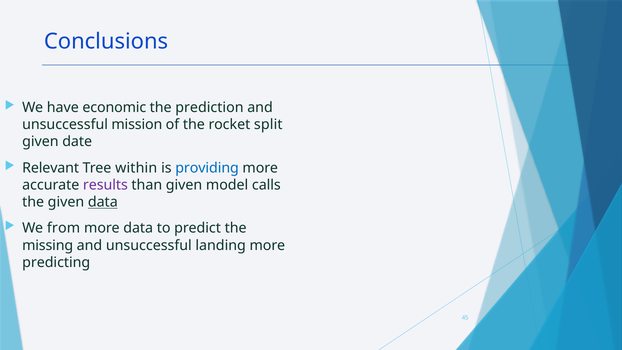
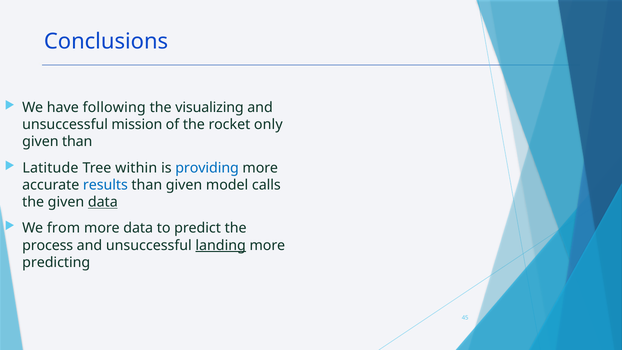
economic: economic -> following (114, 108)
prediction: prediction -> visualizing (210, 108)
split: split -> only (268, 125)
given date: date -> than (77, 142)
Relevant: Relevant -> Latitude (50, 168)
results colour: purple -> blue (105, 185)
missing: missing -> process (48, 245)
landing underline: none -> present (221, 245)
